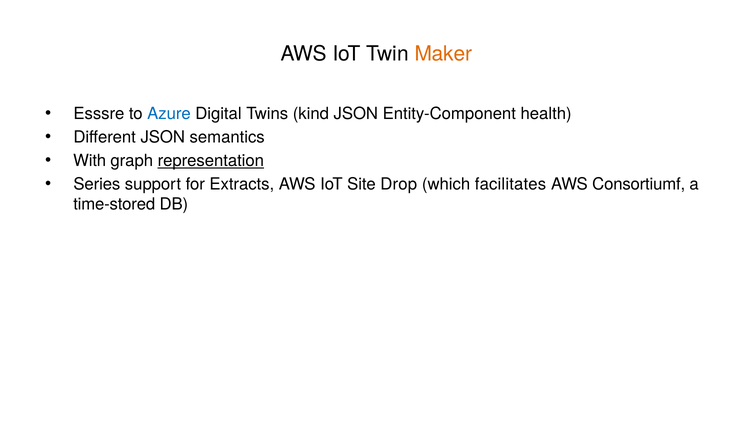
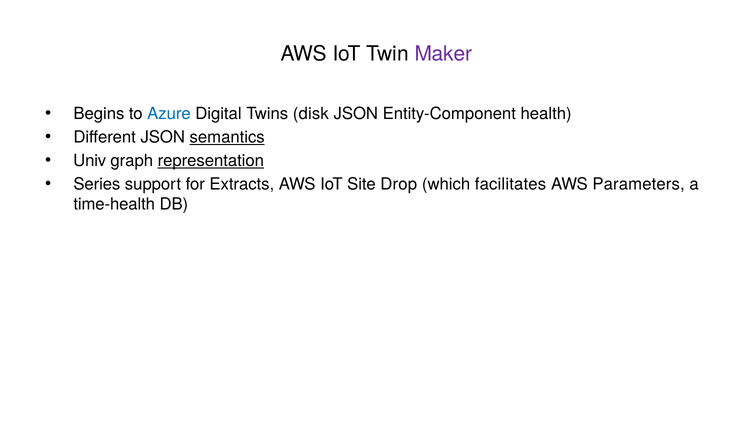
Maker colour: orange -> purple (443, 54)
Esssre: Esssre -> Begins (99, 114)
kind: kind -> disk (311, 114)
semantics underline: none -> present (227, 137)
With: With -> Univ (90, 161)
Consortiumf: Consortiumf -> Parameters (639, 184)
time-stored: time-stored -> time-health (114, 204)
